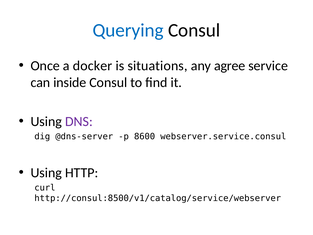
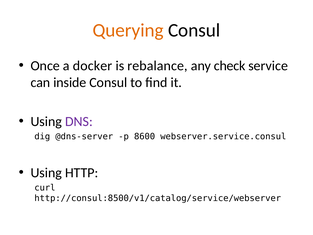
Querying colour: blue -> orange (128, 30)
situations: situations -> rebalance (158, 66)
agree: agree -> check (230, 66)
